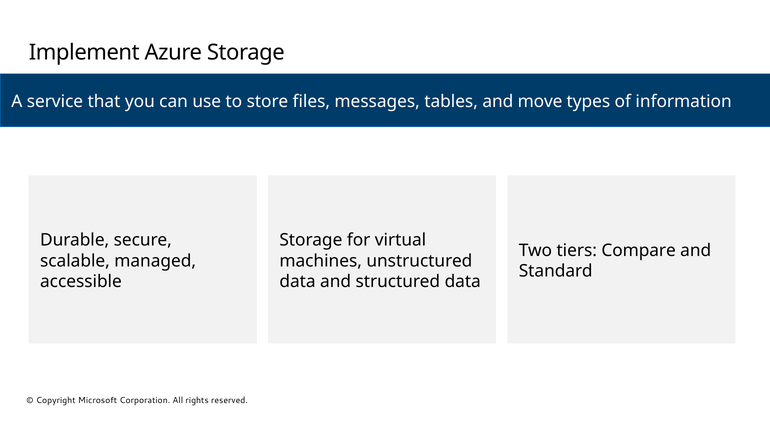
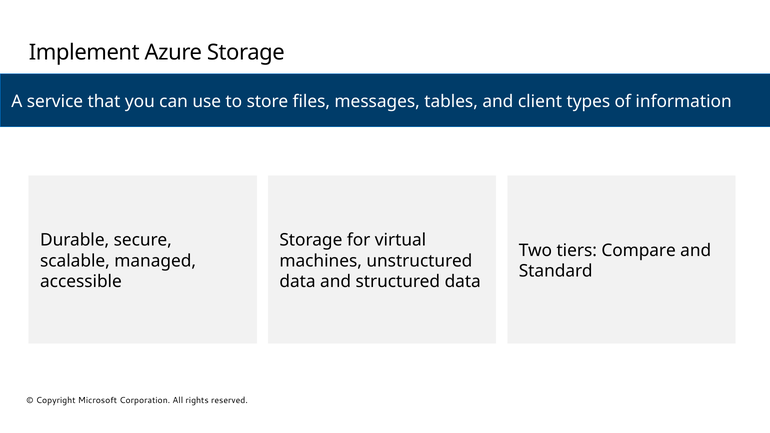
move: move -> client (540, 102)
